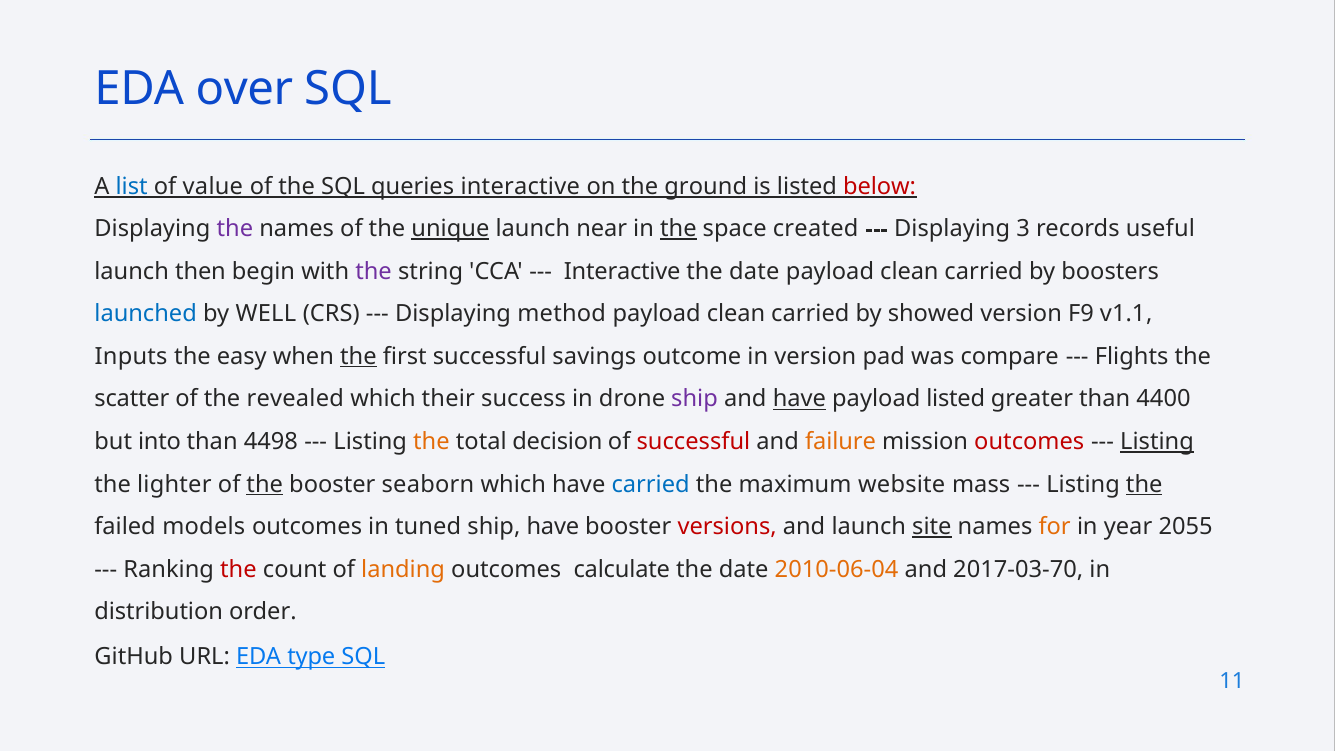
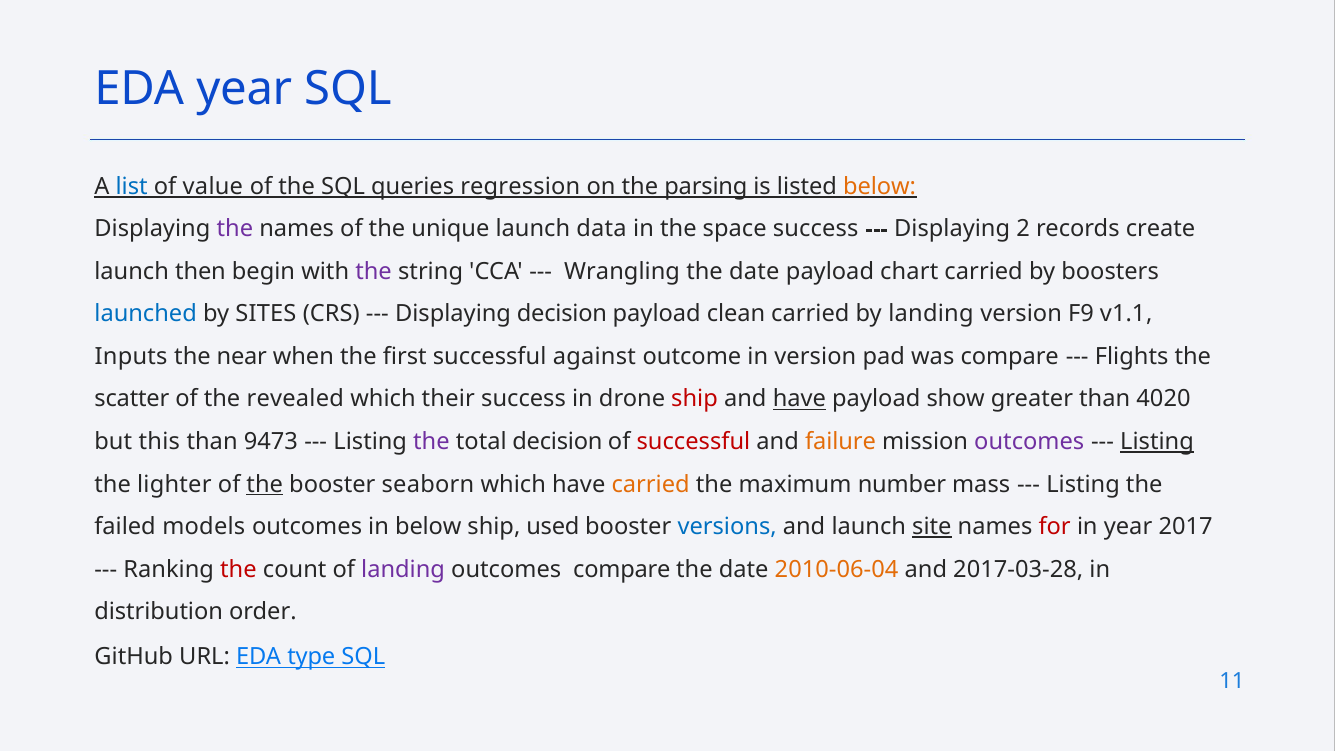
EDA over: over -> year (244, 89)
queries interactive: interactive -> regression (520, 186)
ground: ground -> parsing (706, 186)
below colour: red -> orange (880, 186)
unique underline: present -> none (450, 229)
near: near -> data (601, 229)
the underline: present -> none (678, 229)
space created: created -> success (816, 229)
3: 3 -> 2 (1023, 229)
useful: useful -> create (1161, 229)
Interactive: Interactive -> Wrangling (622, 271)
clean: clean -> chart (909, 271)
WELL: WELL -> SITES (266, 314)
Displaying method: method -> decision (562, 314)
by showed: showed -> landing (931, 314)
easy: easy -> near (242, 357)
the underline: present -> none (358, 357)
savings: savings -> against (594, 357)
ship colour: purple -> red (695, 399)
payload listed: listed -> show (956, 399)
4400: 4400 -> 4020 (1163, 399)
into: into -> this (159, 442)
4498: 4498 -> 9473 (271, 442)
the colour: orange -> purple (431, 442)
outcomes colour: red -> purple (1029, 442)
carried colour: blue -> orange (651, 484)
website: website -> number (902, 484)
the underline: present -> none (1144, 484)
in tuned: tuned -> below (428, 527)
ship have: have -> used (553, 527)
versions colour: red -> blue (727, 527)
for colour: orange -> red (1055, 527)
2055: 2055 -> 2017 (1186, 527)
landing colour: orange -> purple (403, 569)
outcomes calculate: calculate -> compare (622, 569)
2017-03-70: 2017-03-70 -> 2017-03-28 (1018, 569)
